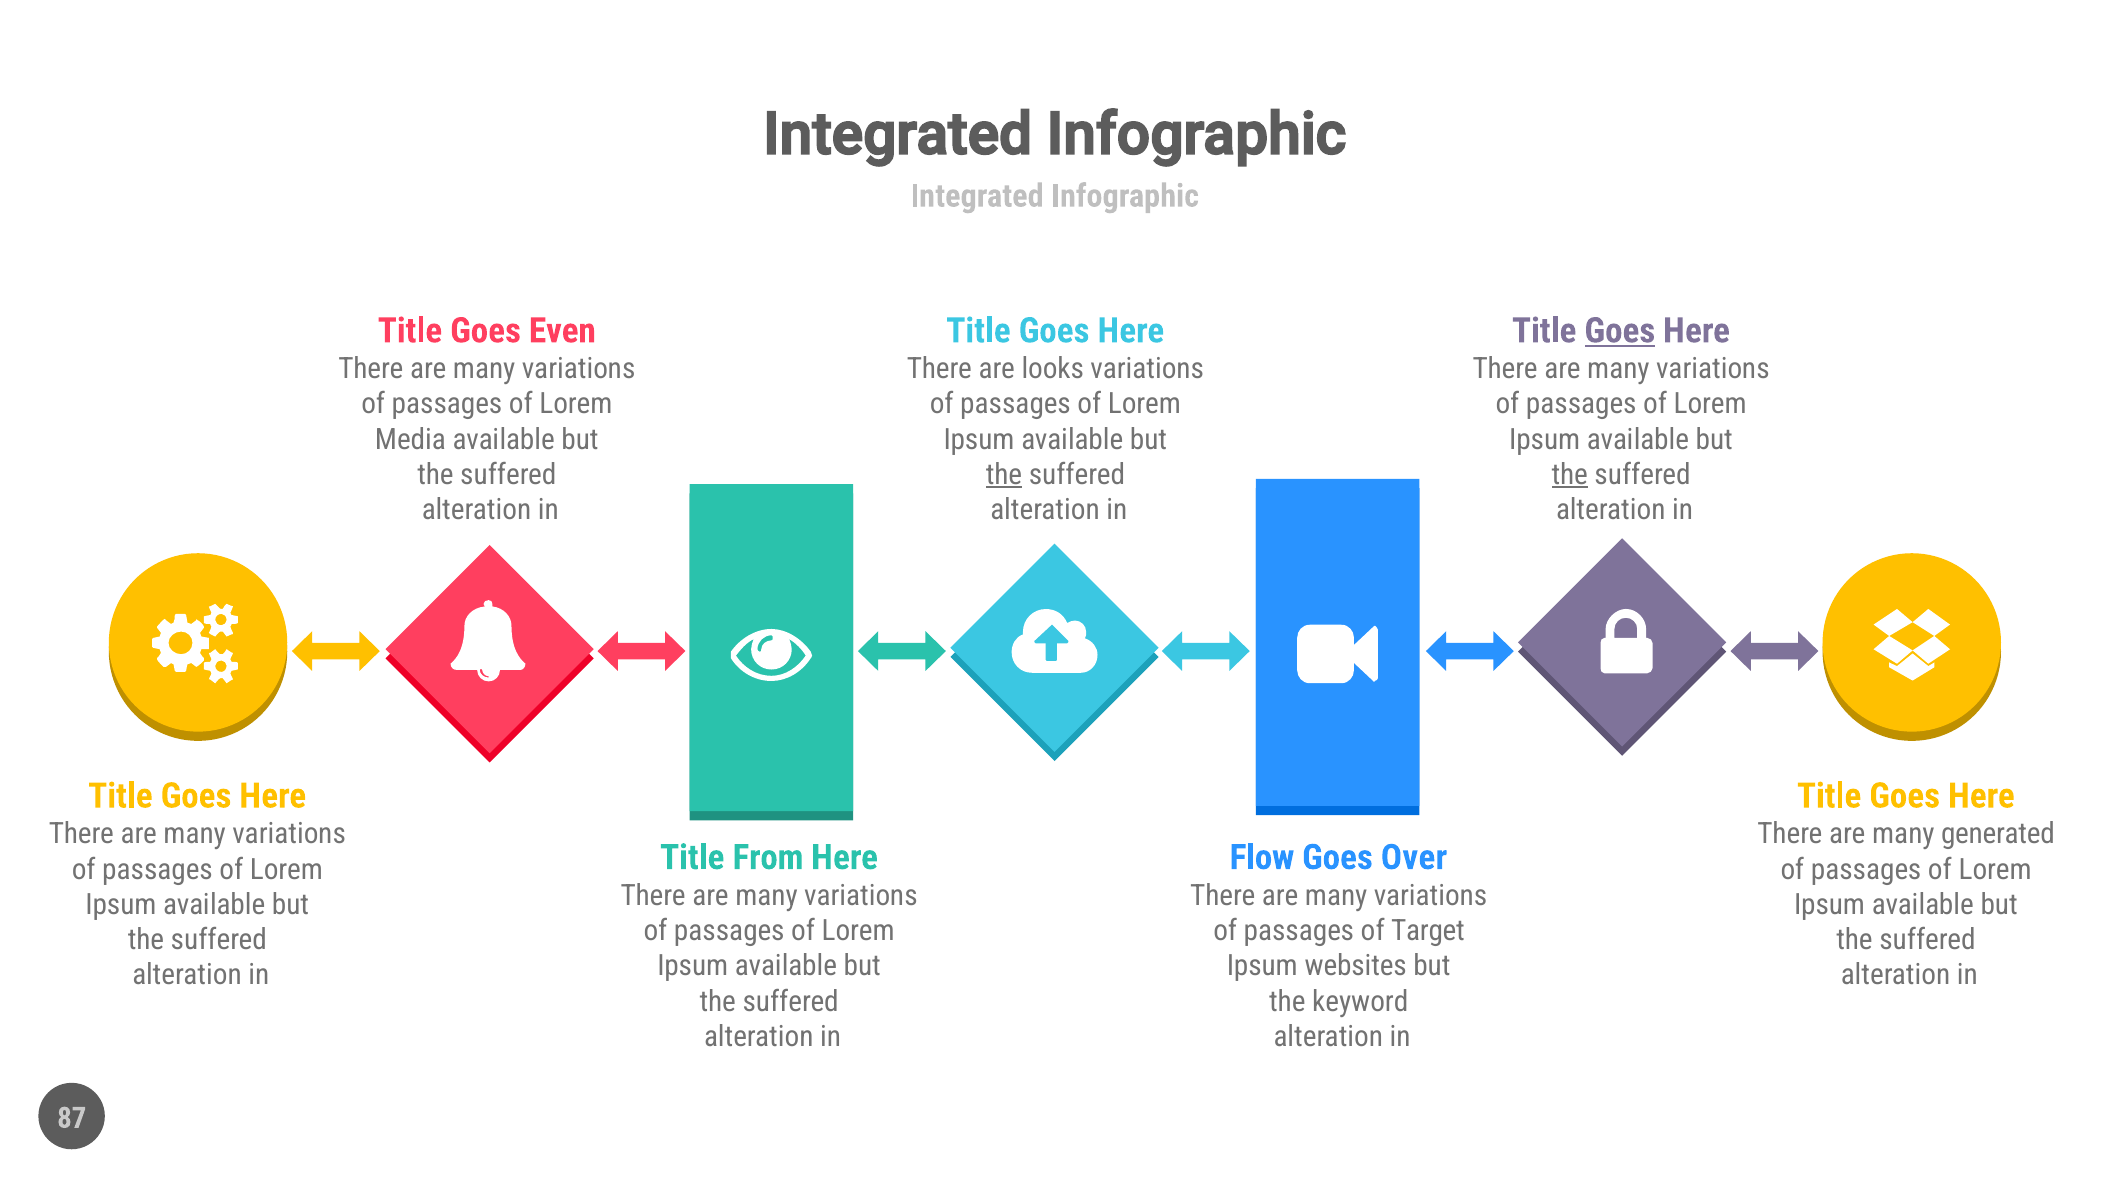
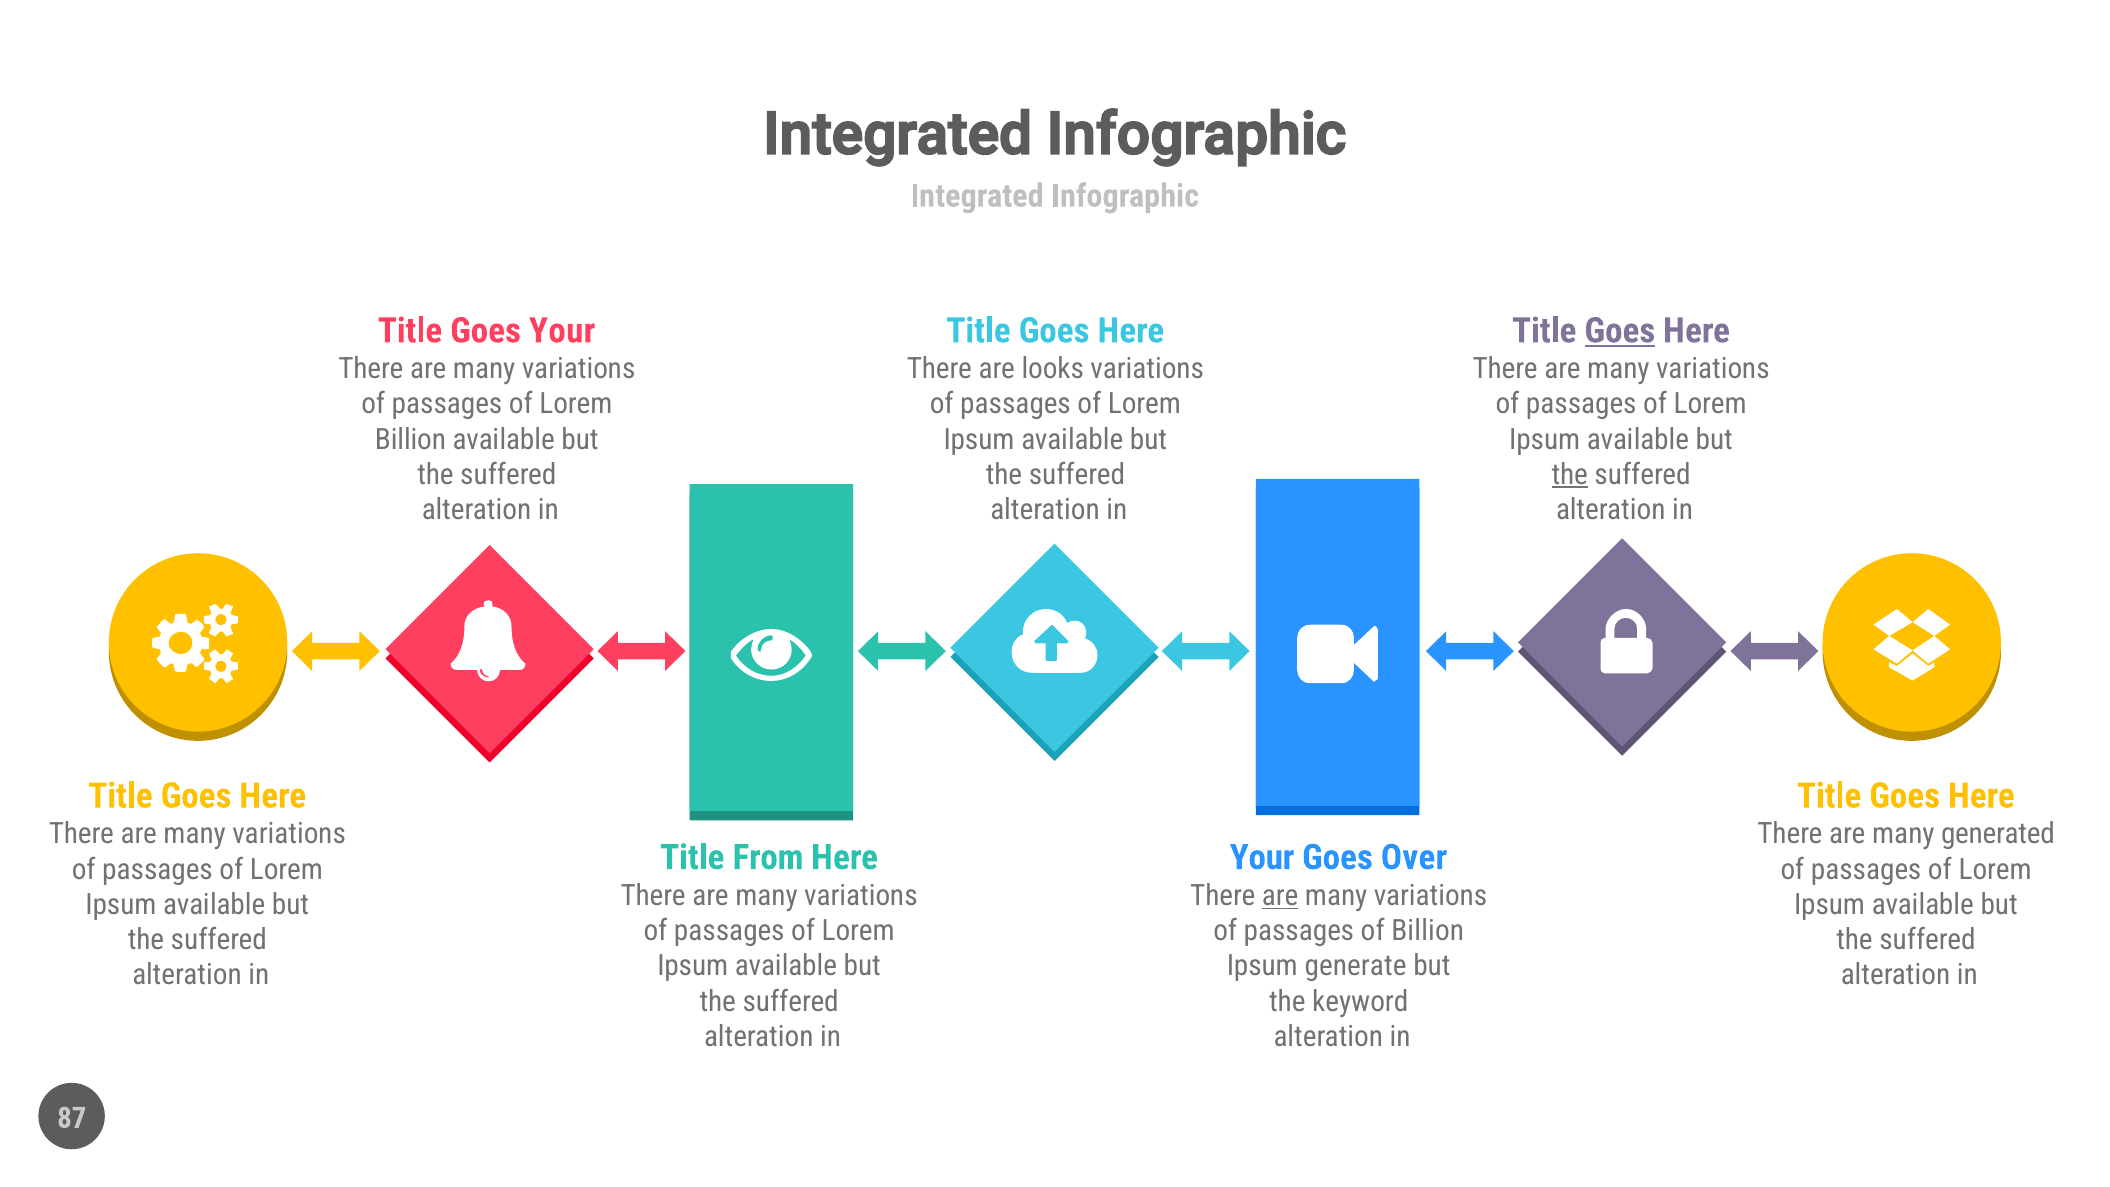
Goes Even: Even -> Your (562, 331)
Media: Media -> Billion (410, 439)
the underline: present -> none (1004, 475)
Flow: Flow -> Your (1262, 857)
are underline: none -> present (1280, 896)
of Target: Target -> Billion (1428, 931)
websites: websites -> generate (1356, 966)
